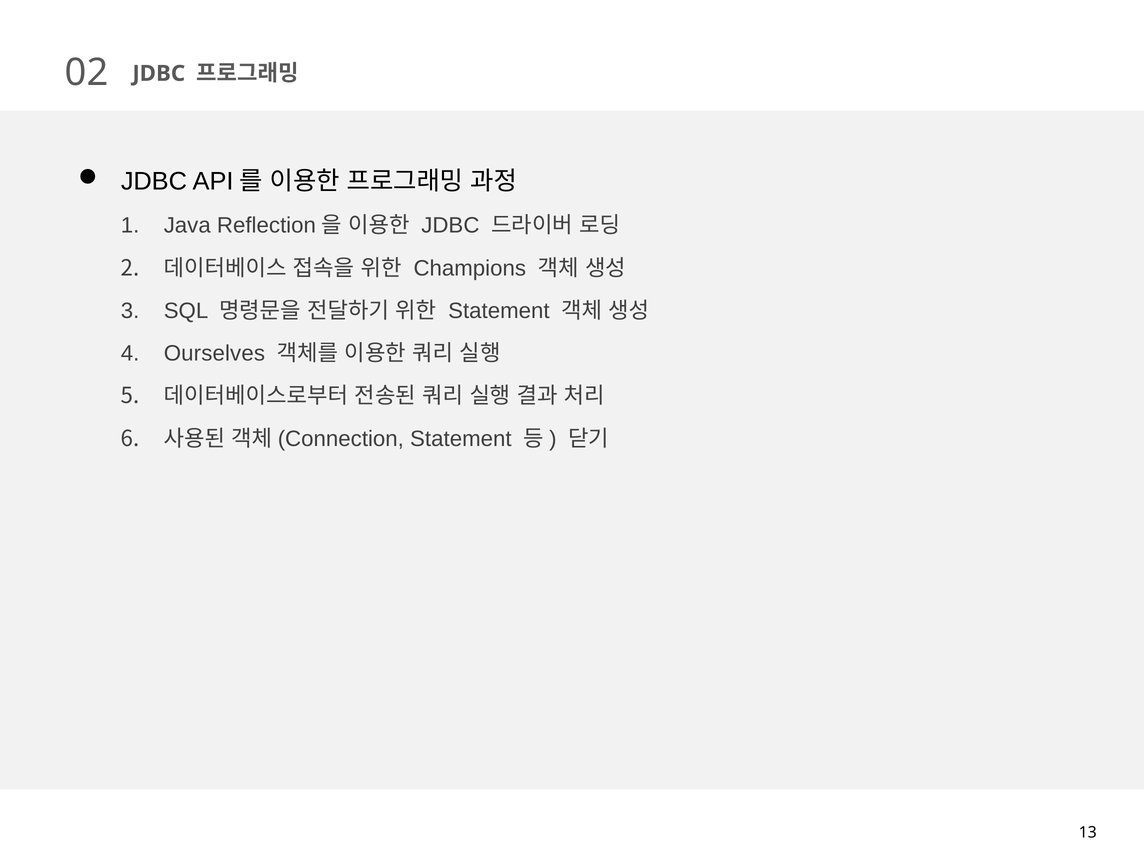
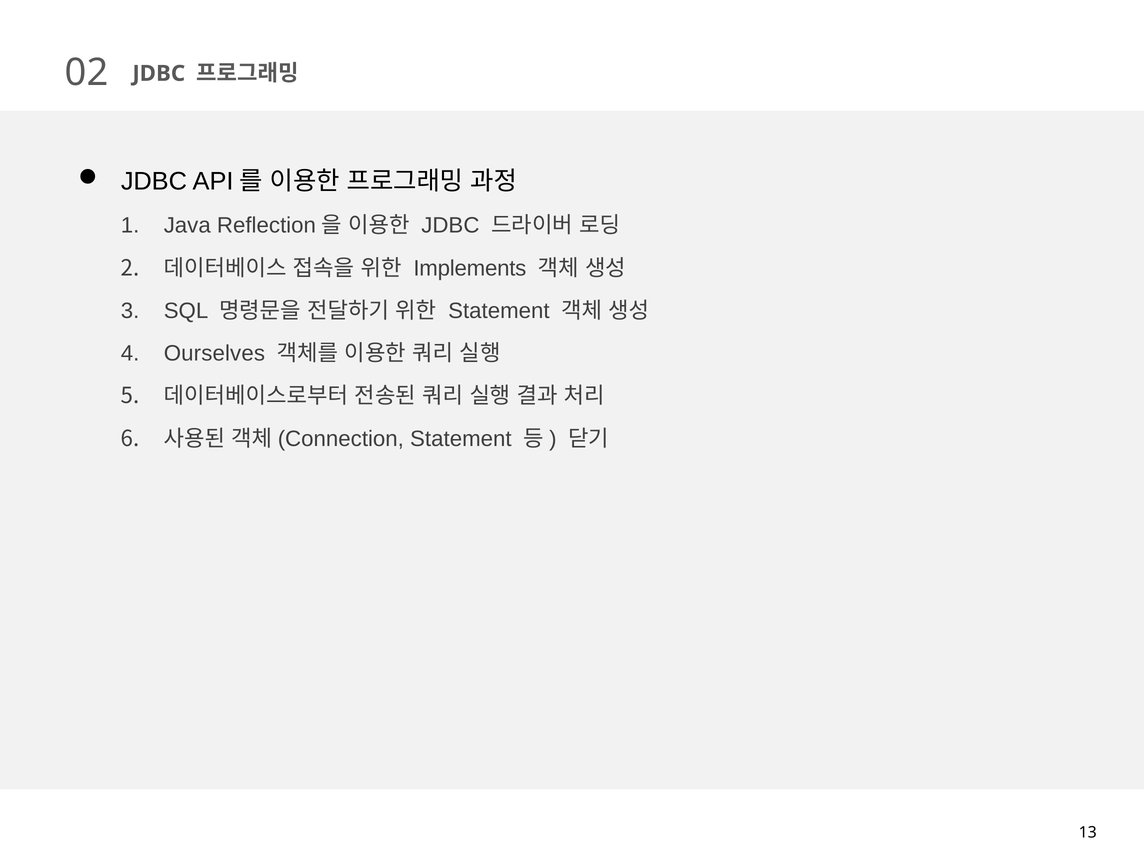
Champions: Champions -> Implements (470, 268)
